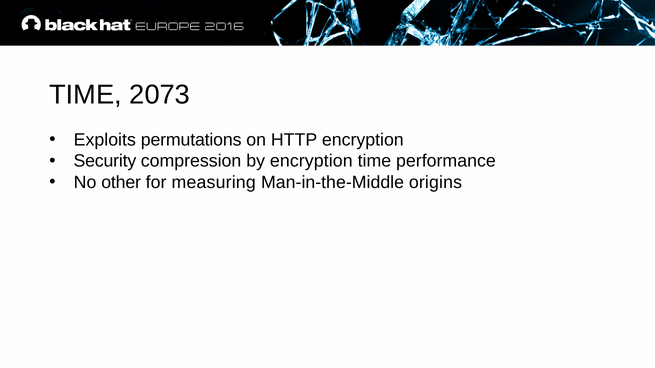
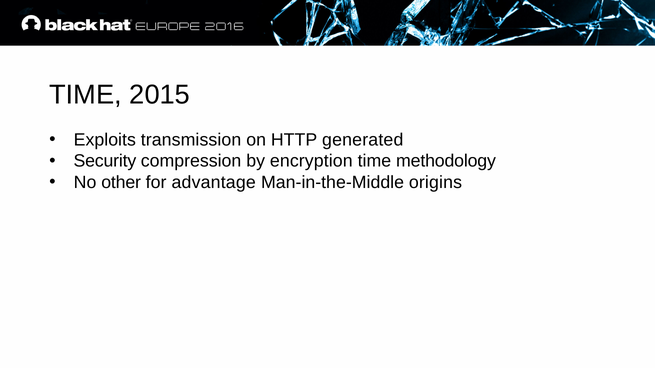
2073: 2073 -> 2015 (160, 95)
permutations: permutations -> transmission (191, 140)
HTTP encryption: encryption -> generated (363, 140)
performance: performance -> methodology (446, 161)
measuring: measuring -> advantage (214, 183)
